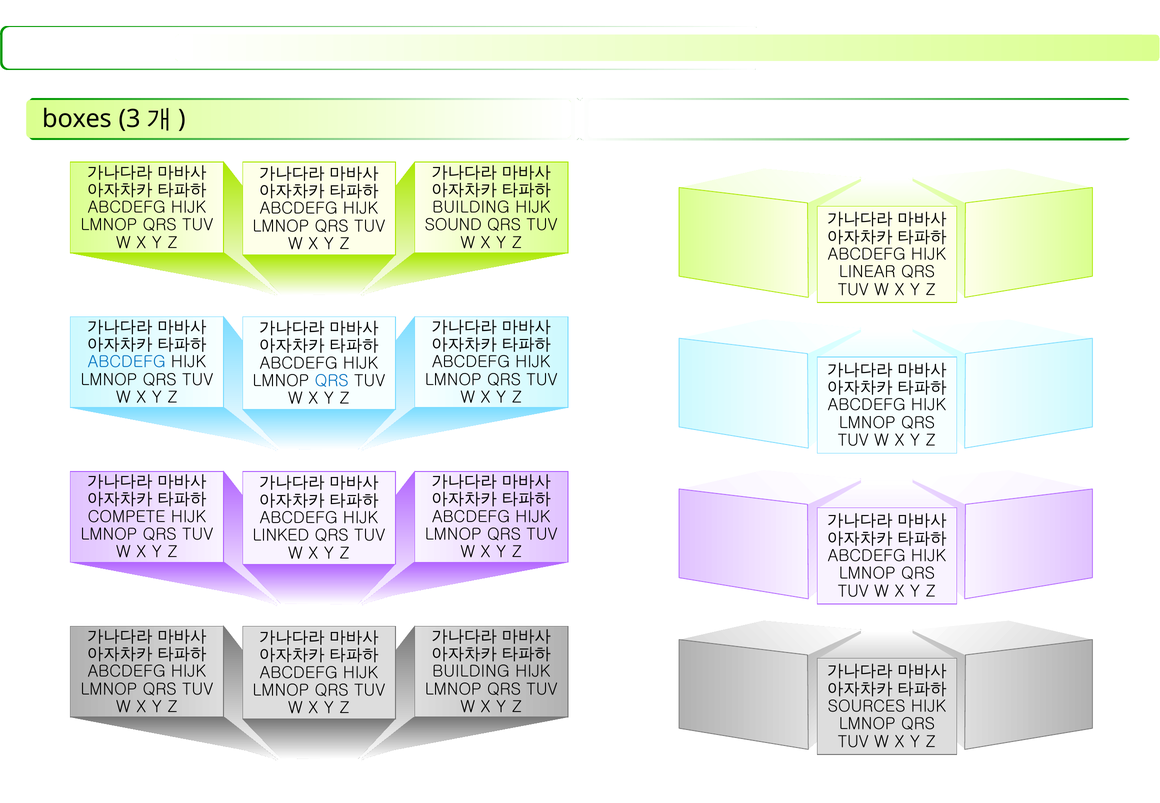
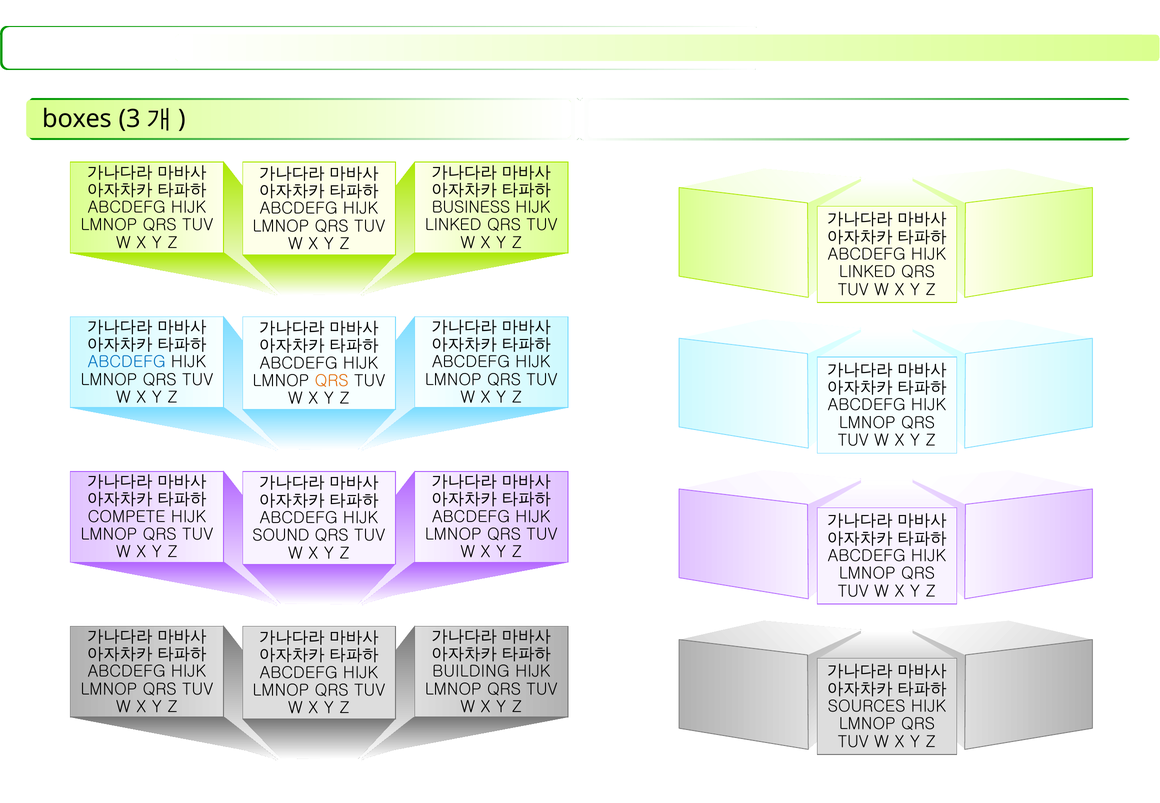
BUILDING: BUILDING -> BUSINESS (471, 207)
SOUND: SOUND -> LINKED (453, 225)
LINEAR: LINEAR -> LINKED (867, 272)
QRS colour: blue -> orange (332, 381)
LINKED: LINKED -> SOUND (281, 536)
